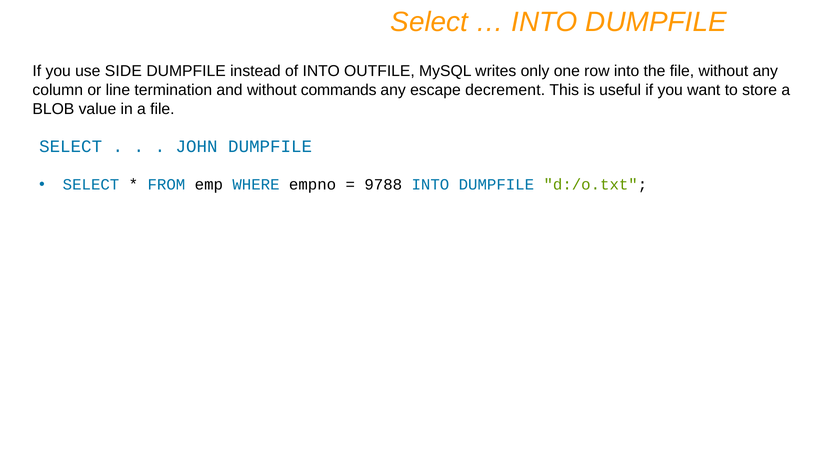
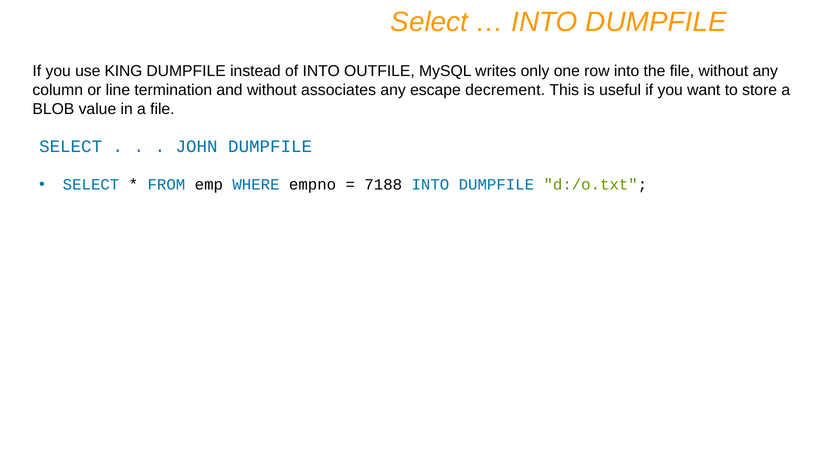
SIDE: SIDE -> KING (123, 71)
commands: commands -> associates (339, 90)
9788: 9788 -> 7188 (383, 185)
